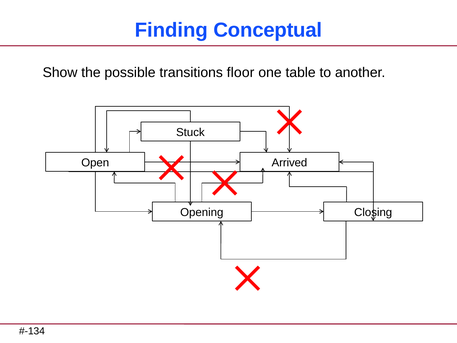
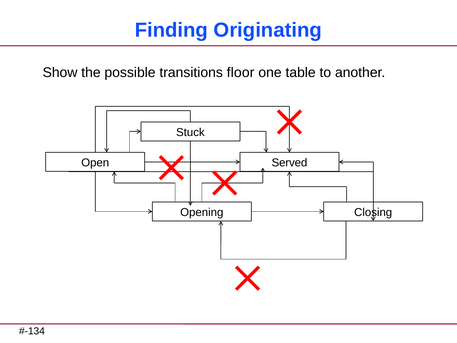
Conceptual: Conceptual -> Originating (268, 30)
Arrived: Arrived -> Served (289, 163)
